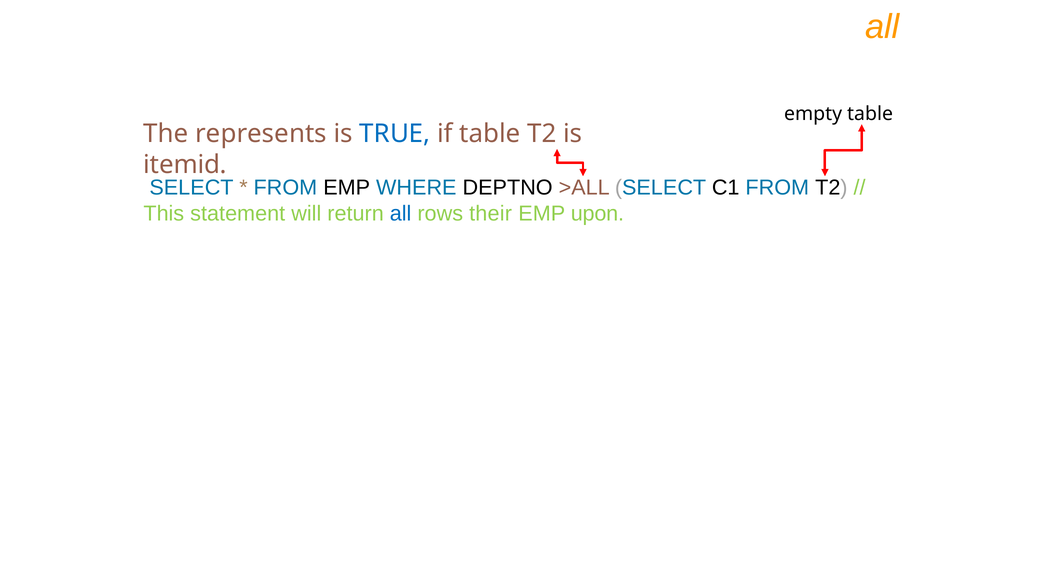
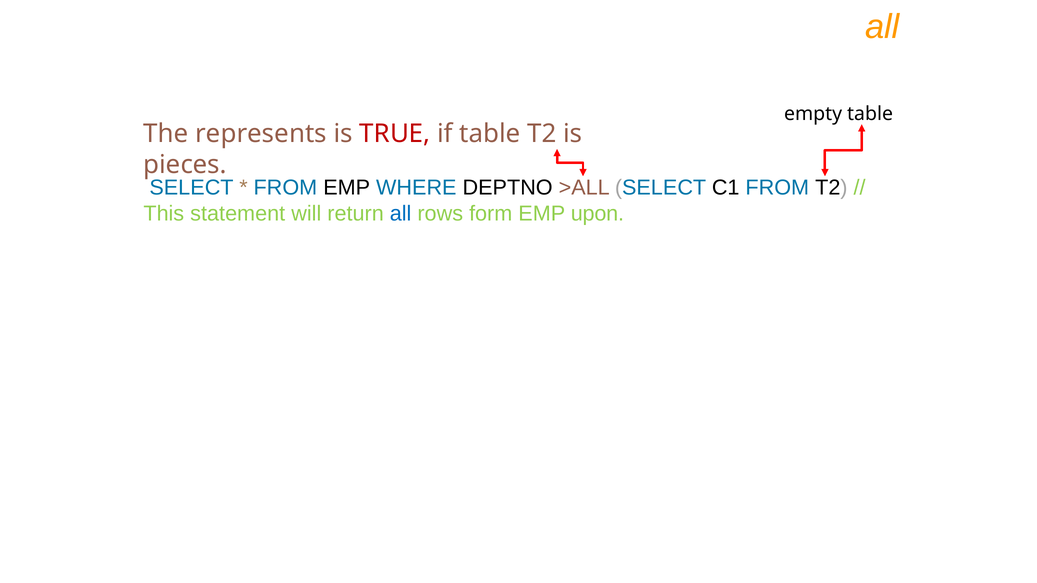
TRUE colour: blue -> red (395, 134)
itemid: itemid -> pieces (185, 165)
their: their -> form (491, 214)
